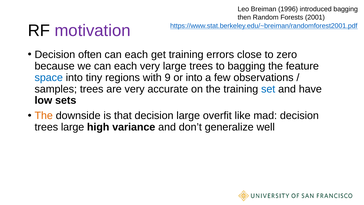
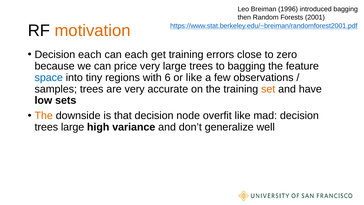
motivation colour: purple -> orange (93, 31)
Decision often: often -> each (90, 55)
we can each: each -> price (126, 66)
9: 9 -> 6 (168, 77)
or into: into -> like (194, 77)
set colour: blue -> orange (268, 89)
decision large: large -> node (188, 116)
